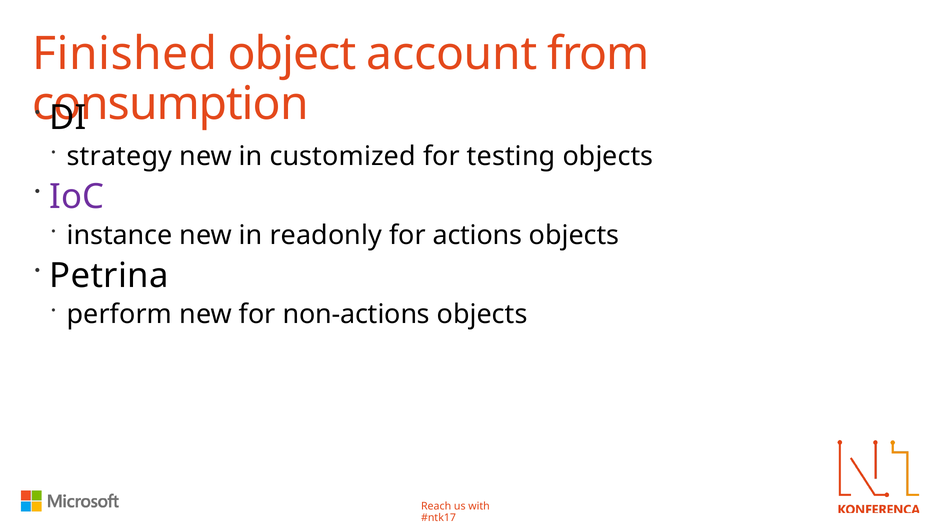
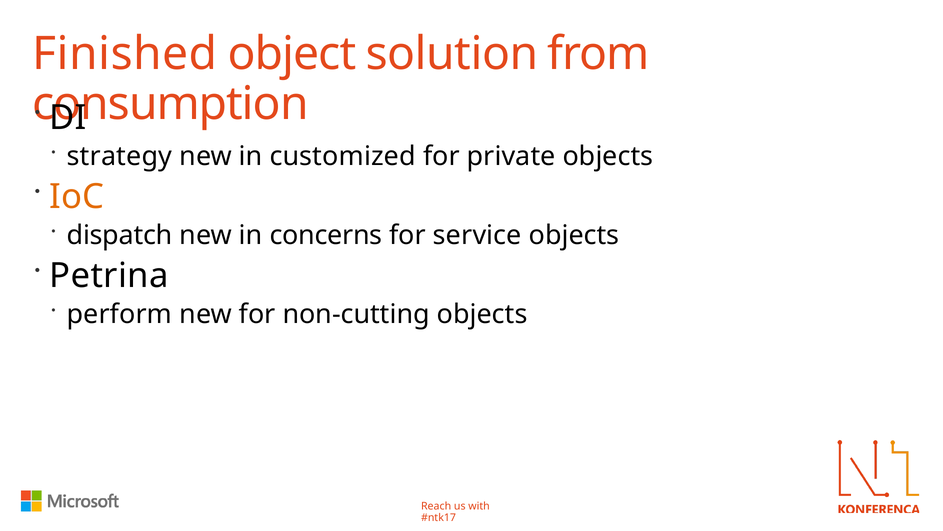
account: account -> solution (452, 54)
testing: testing -> private (511, 156)
IoC colour: purple -> orange (77, 196)
instance: instance -> dispatch (120, 235)
readonly: readonly -> concerns (326, 235)
actions: actions -> service (477, 235)
non-actions: non-actions -> non-cutting (356, 314)
